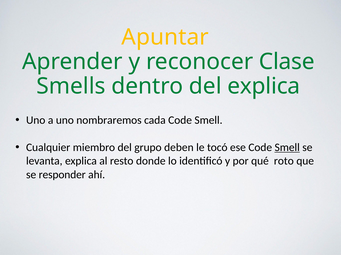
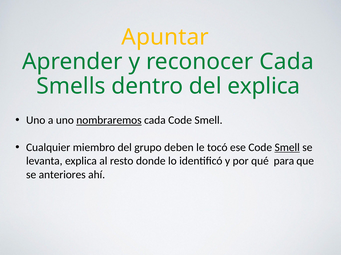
reconocer Clase: Clase -> Cada (287, 62)
nombraremos underline: none -> present (109, 121)
roto: roto -> para (284, 161)
responder: responder -> anteriores (62, 175)
